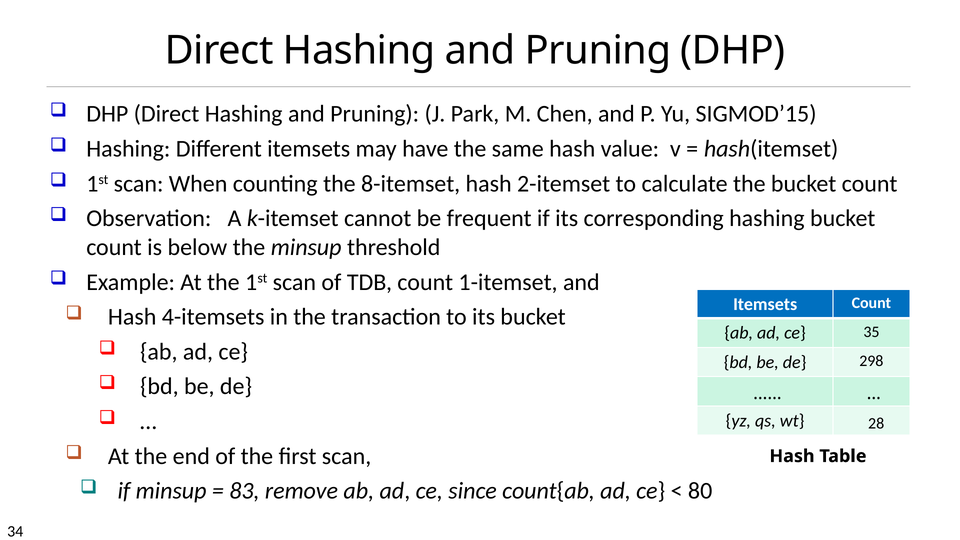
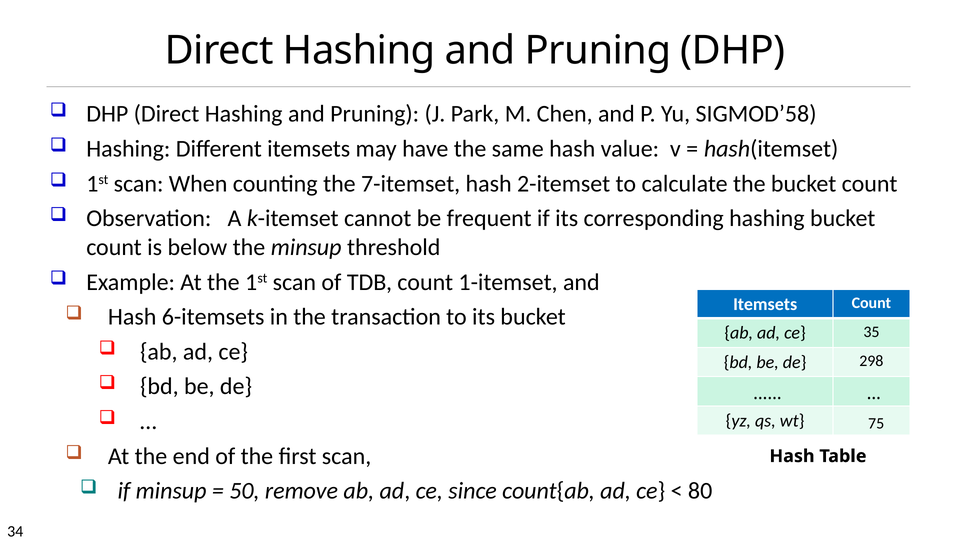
SIGMOD’15: SIGMOD’15 -> SIGMOD’58 (756, 114)
8-itemset: 8-itemset -> 7-itemset (411, 184)
4-itemsets: 4-itemsets -> 6-itemsets (213, 317)
28: 28 -> 75 (876, 423)
83: 83 -> 50 (244, 491)
